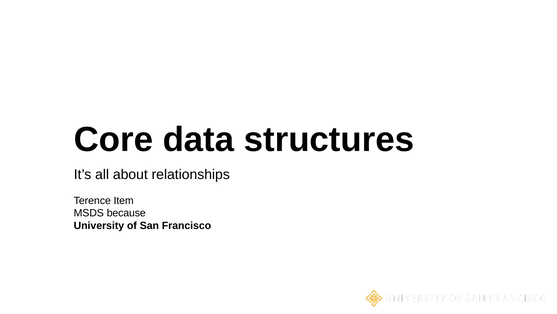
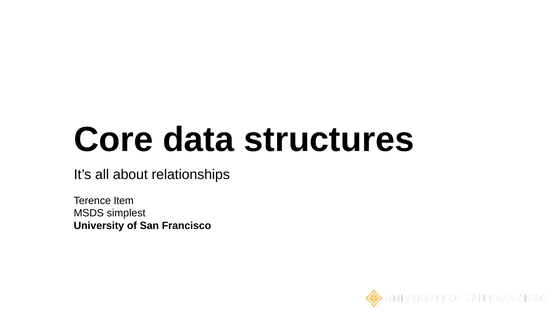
because: because -> simplest (126, 213)
